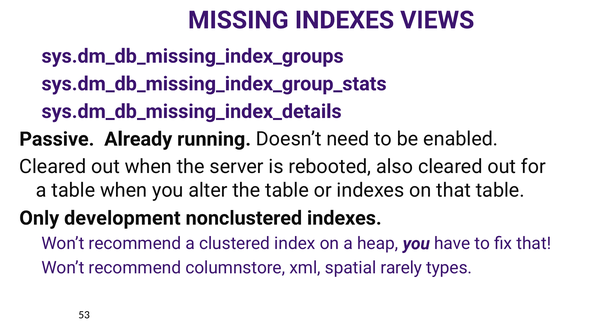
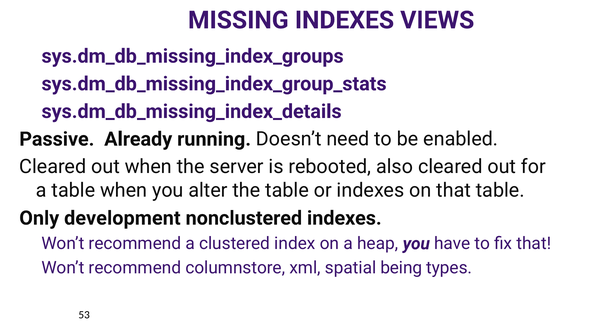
rarely: rarely -> being (401, 268)
